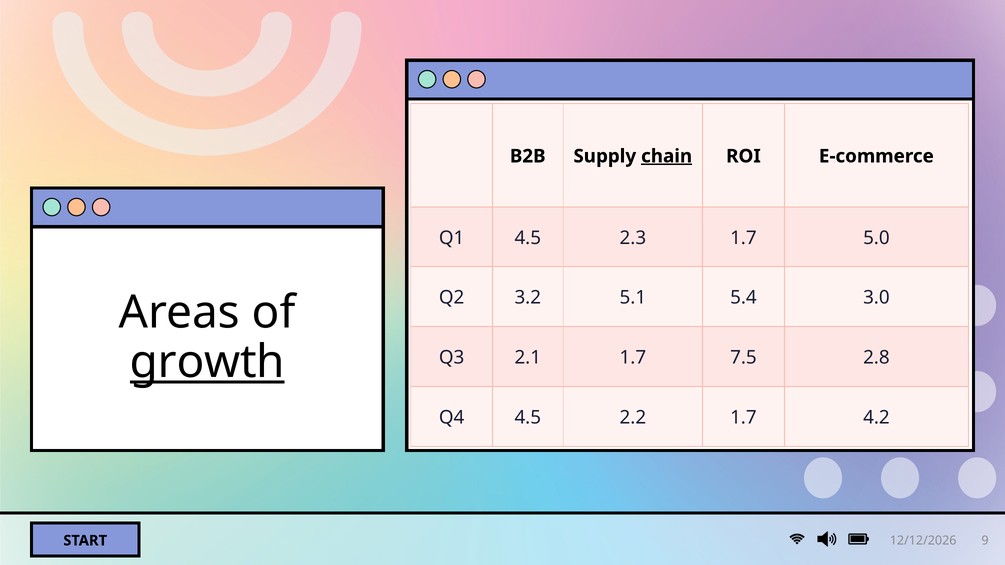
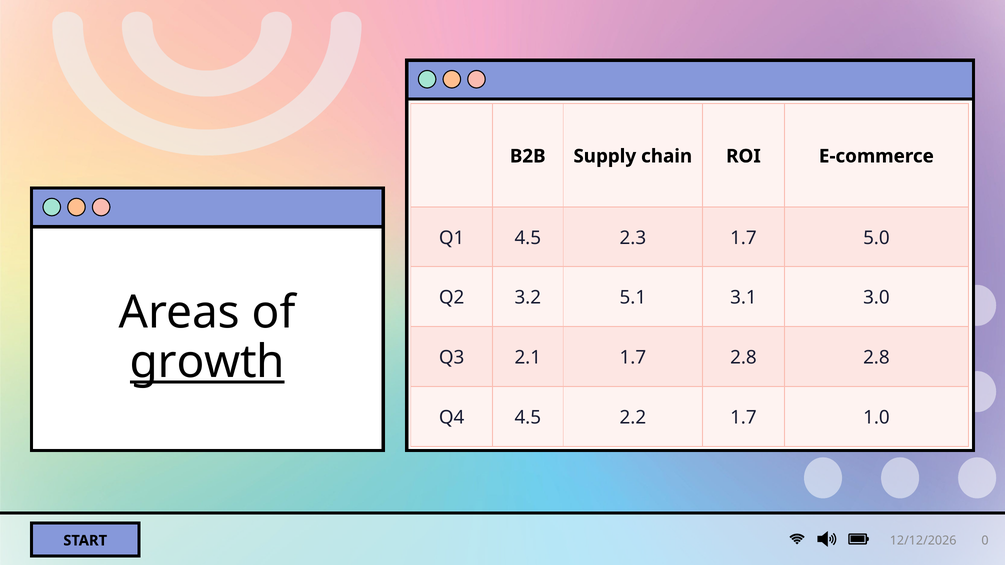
chain underline: present -> none (667, 156)
5.4: 5.4 -> 3.1 (743, 298)
1.7 7.5: 7.5 -> 2.8 (743, 358)
4.2: 4.2 -> 1.0 (876, 418)
9: 9 -> 0 (985, 541)
